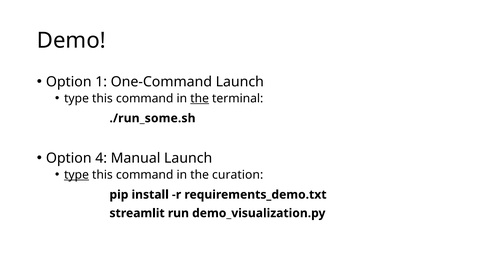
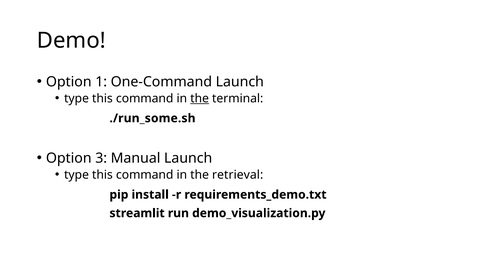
4: 4 -> 3 (101, 158)
type underline: present -> none (77, 175)
curation: curation -> retrieval (238, 175)
